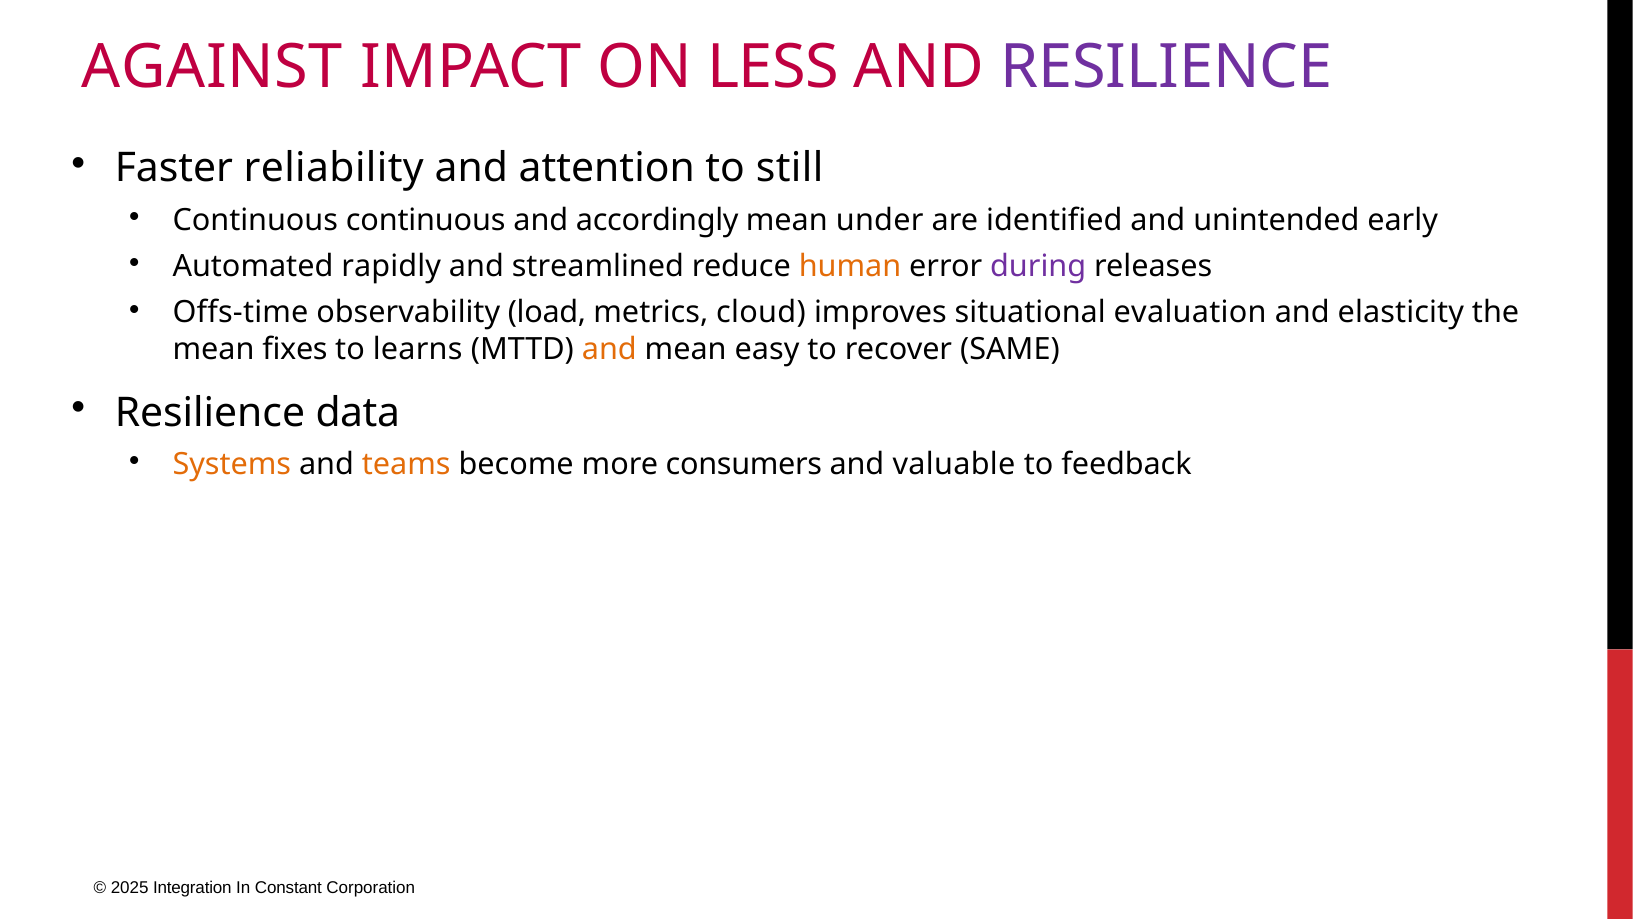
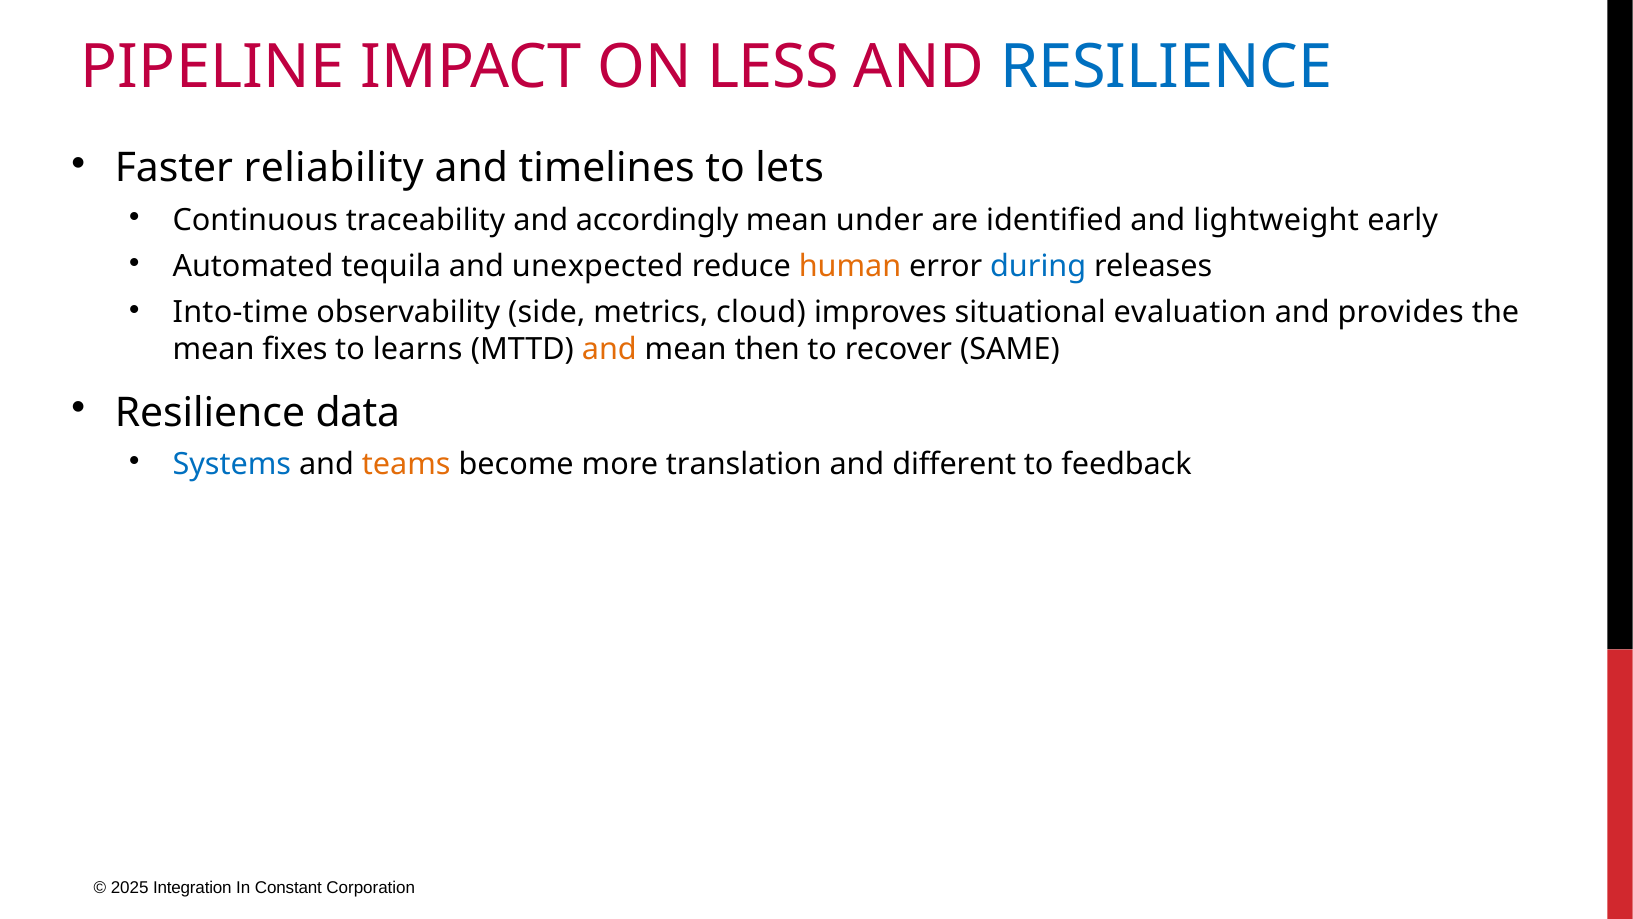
AGAINST: AGAINST -> PIPELINE (212, 68)
RESILIENCE colour: purple -> blue (1166, 68)
attention: attention -> timelines (607, 168)
still: still -> lets (790, 168)
Continuous continuous: continuous -> traceability (426, 220)
unintended: unintended -> lightweight (1276, 220)
rapidly: rapidly -> tequila (391, 266)
streamlined: streamlined -> unexpected (598, 266)
during colour: purple -> blue (1038, 266)
Offs-time: Offs-time -> Into-time (240, 313)
load: load -> side (547, 313)
elasticity: elasticity -> provides (1401, 313)
easy: easy -> then (767, 349)
Systems colour: orange -> blue (232, 464)
consumers: consumers -> translation (744, 464)
valuable: valuable -> different (954, 464)
